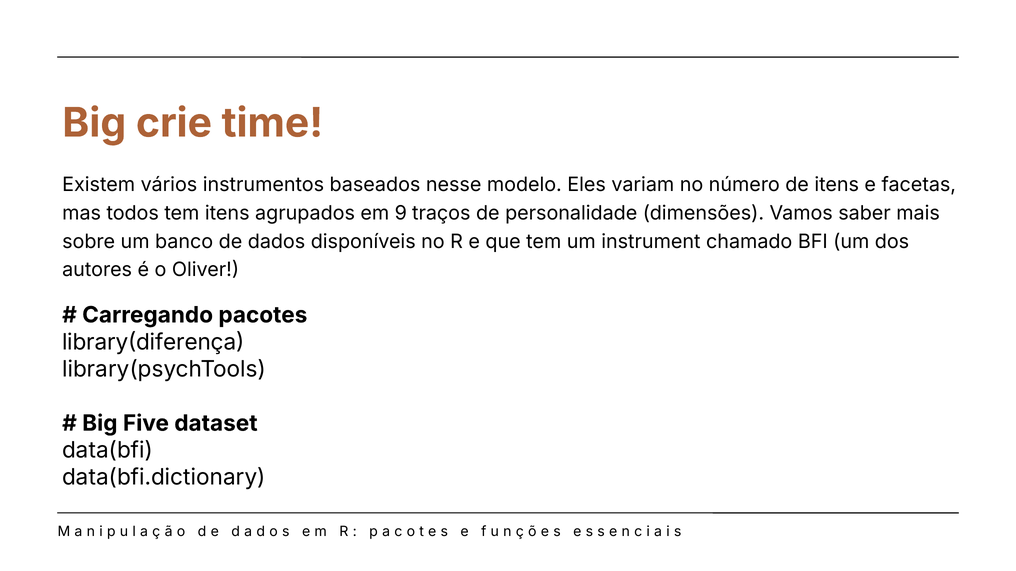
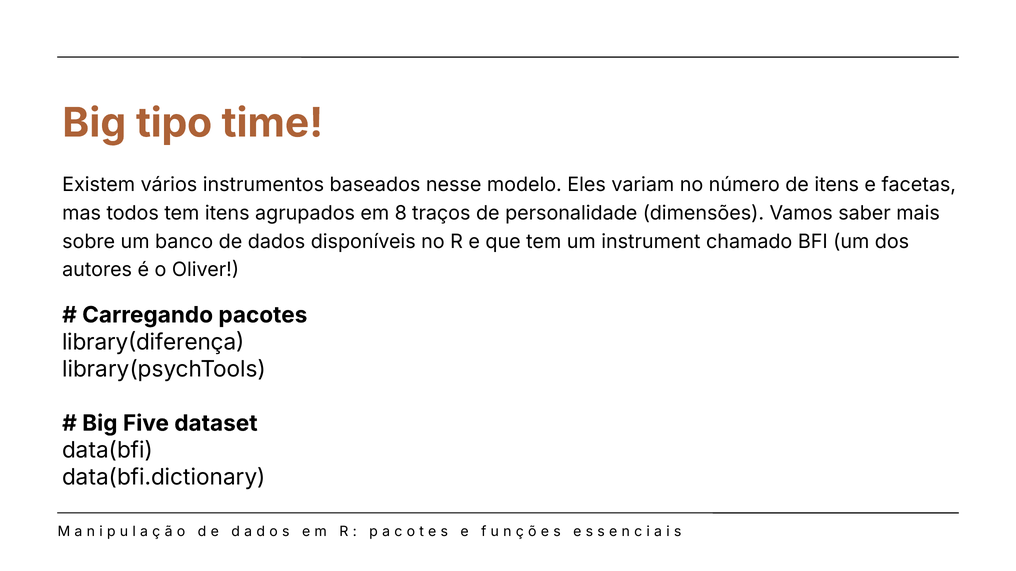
crie: crie -> tipo (174, 123)
9: 9 -> 8 (401, 213)
